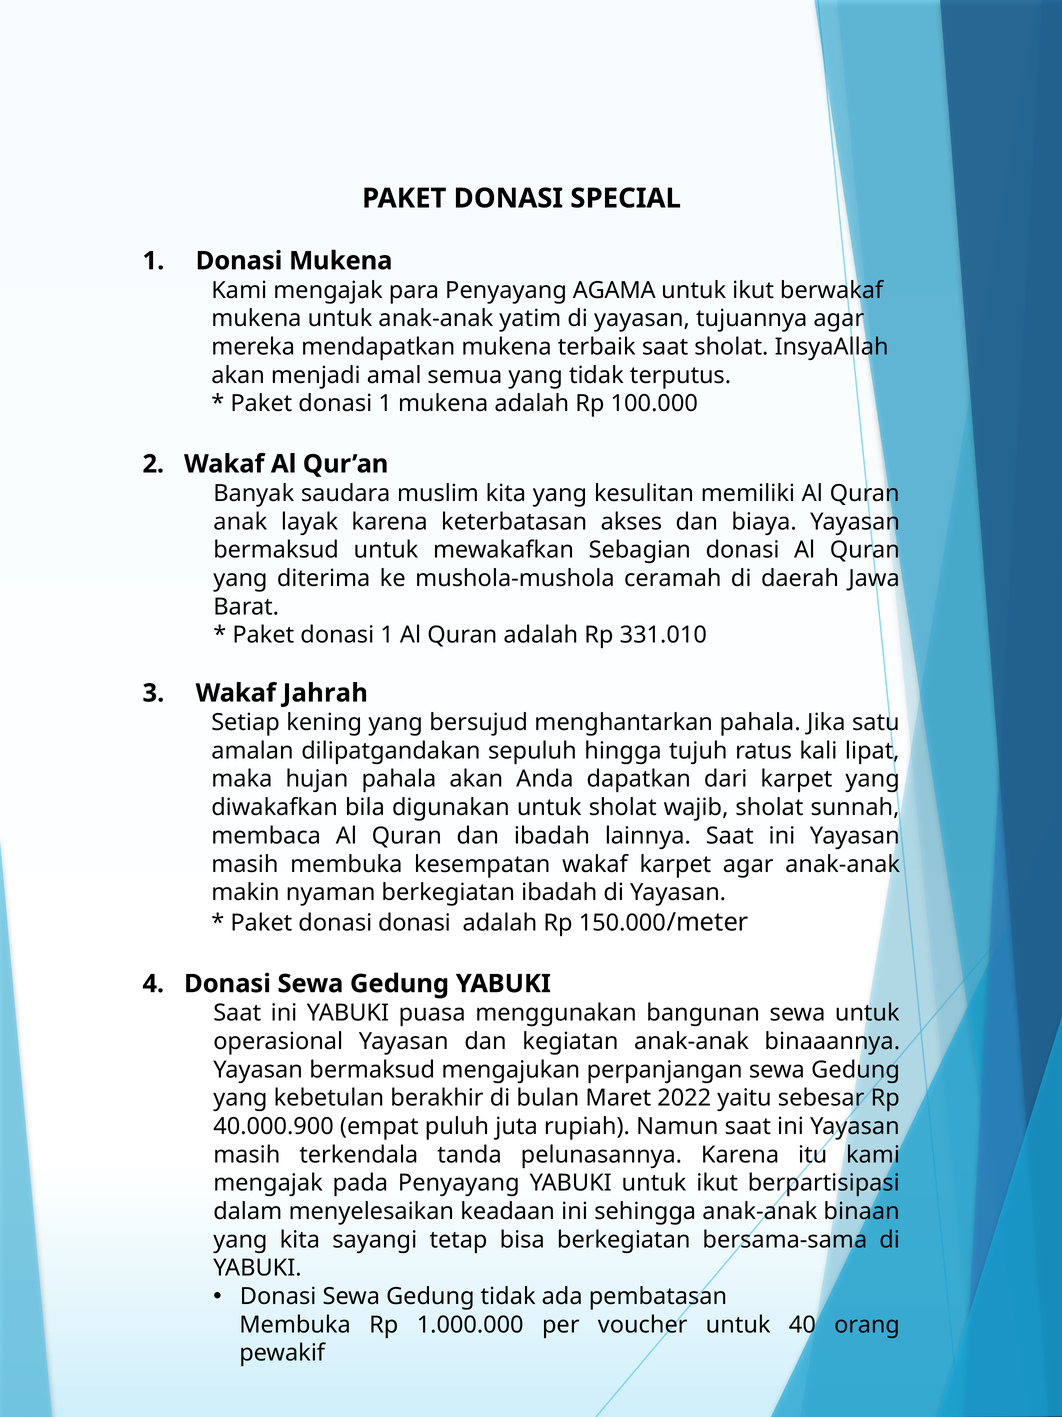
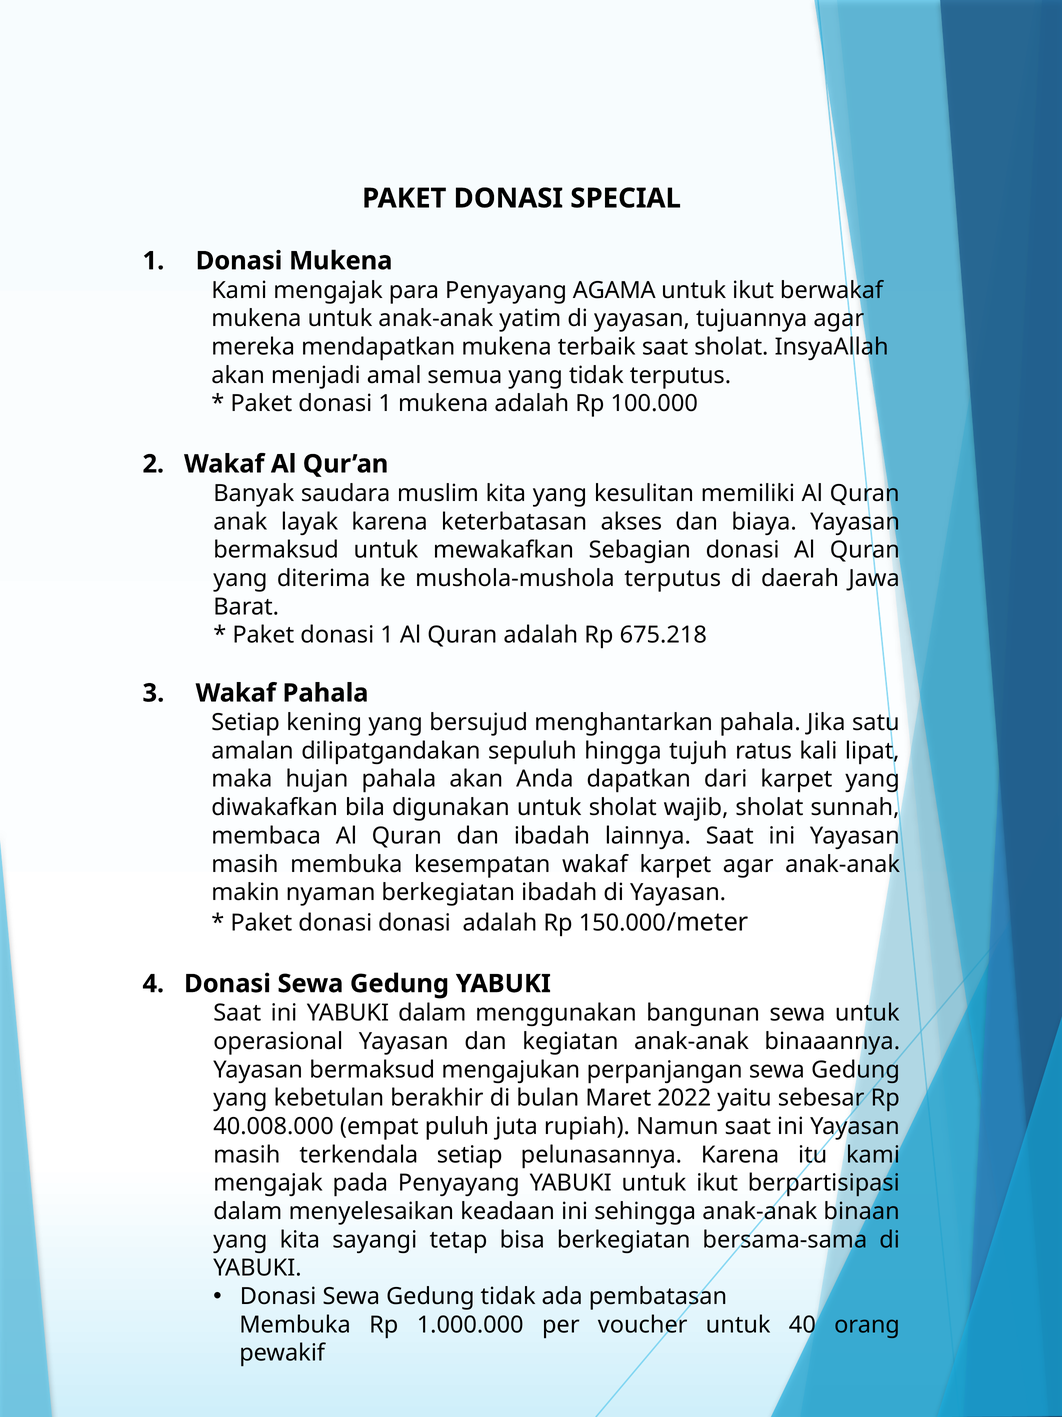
mushola-mushola ceramah: ceramah -> terputus (673, 578)
331.010: 331.010 -> 675.218 (663, 635)
Wakaf Jahrah: Jahrah -> Pahala (325, 693)
YABUKI puasa: puasa -> dalam (432, 1012)
40.000.900: 40.000.900 -> 40.008.000 (274, 1126)
terkendala tanda: tanda -> setiap (470, 1154)
